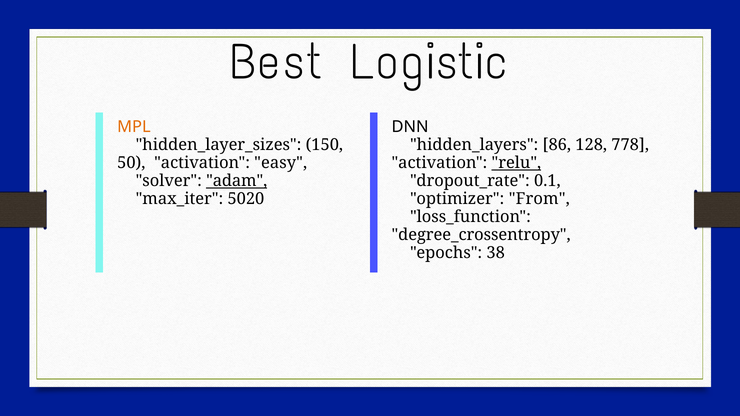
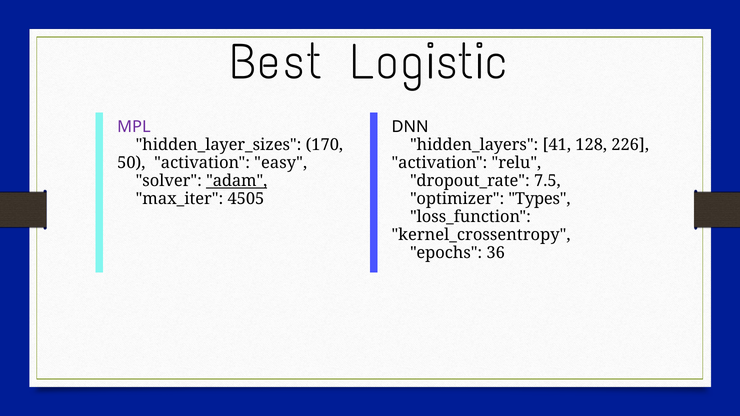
MPL colour: orange -> purple (134, 127)
150: 150 -> 170 (324, 145)
86: 86 -> 41 (557, 145)
778: 778 -> 226 (630, 145)
relu underline: present -> none (516, 163)
0.1: 0.1 -> 7.5 (547, 181)
5020: 5020 -> 4505 (246, 199)
From: From -> Types (539, 199)
degree_crossentropy: degree_crossentropy -> kernel_crossentropy (481, 235)
38: 38 -> 36 (496, 253)
